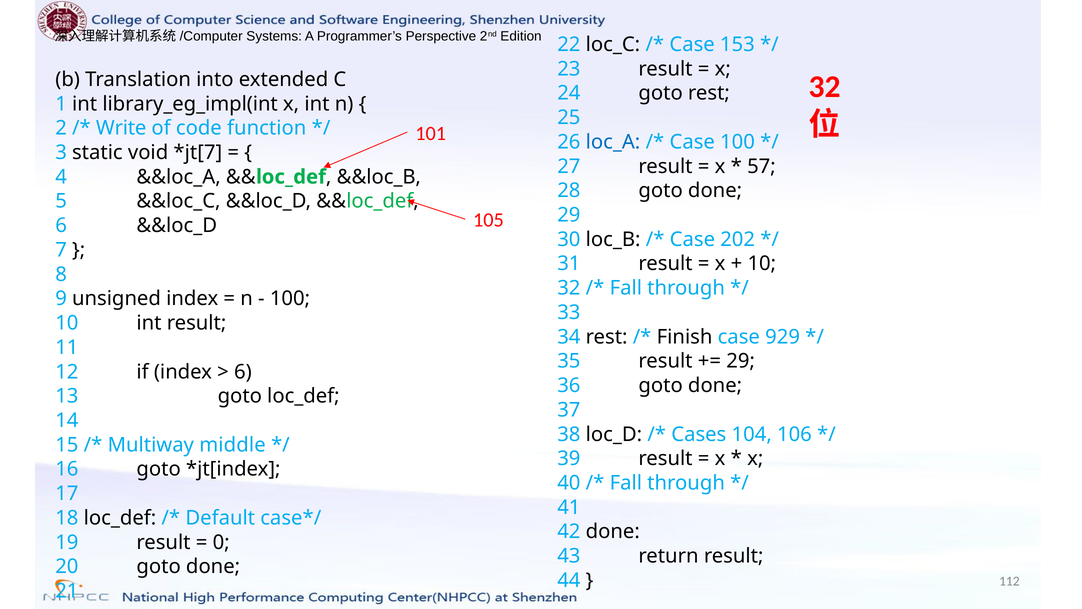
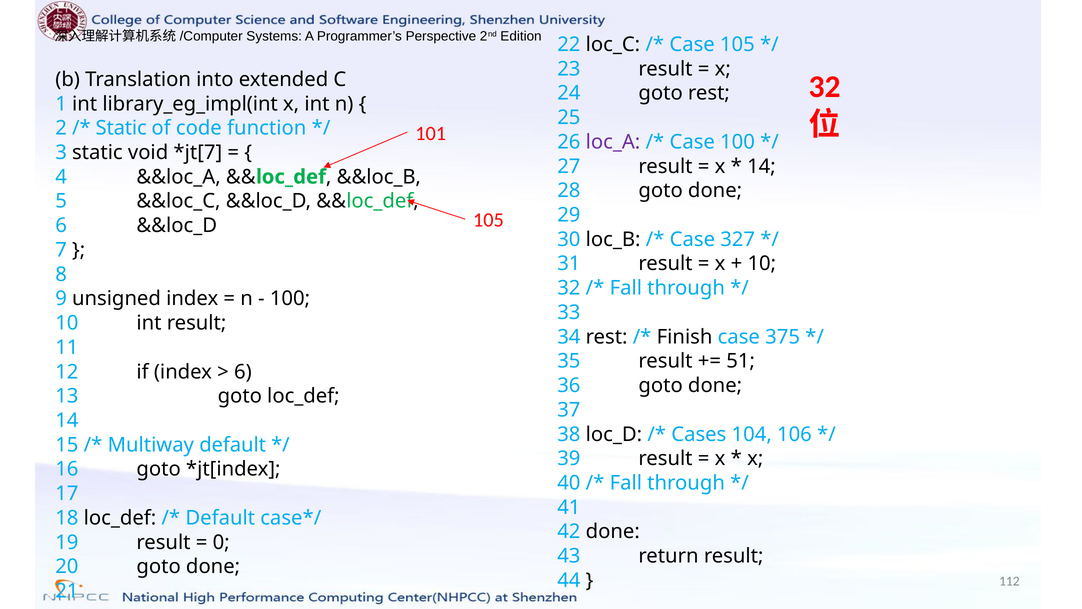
Case 153: 153 -> 105 (737, 45)
Write: Write -> Static (121, 128)
loc_A colour: blue -> purple (613, 142)
57: 57 -> 14 (761, 166)
202: 202 -> 327 (738, 239)
929: 929 -> 375 (783, 337)
29: 29 -> 51 (741, 361)
Multiway middle: middle -> default (233, 445)
